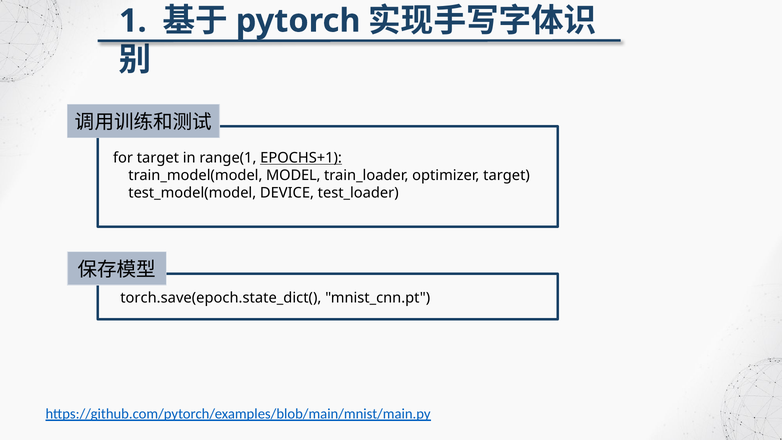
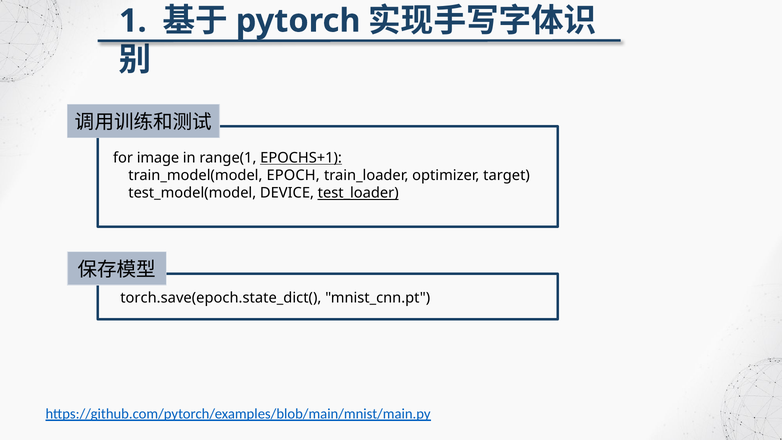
for target: target -> image (158, 158)
MODEL: MODEL -> EPOCH (293, 175)
test_loader underline: none -> present (358, 193)
